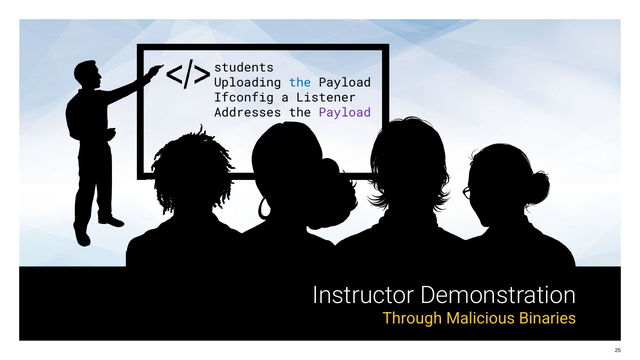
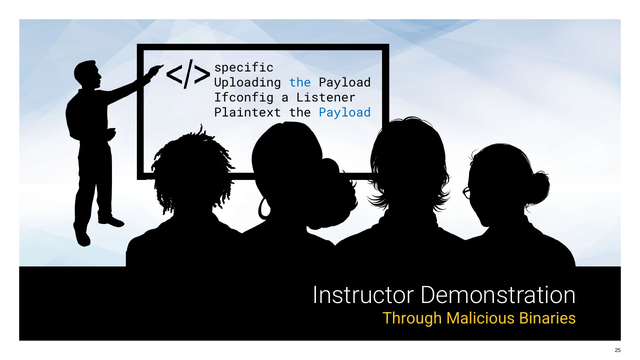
students: students -> specific (244, 68)
Addresses: Addresses -> Plaintext (248, 112)
Payload colour: purple -> blue (345, 112)
